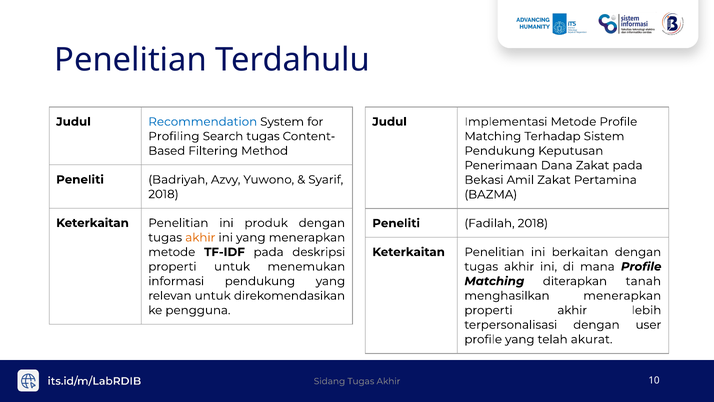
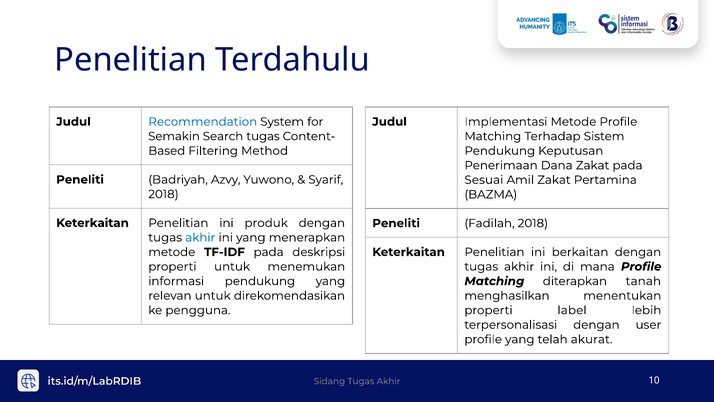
Profiling: Profiling -> Semakin (174, 136)
Bekasi: Bekasi -> Sesuai (484, 180)
akhir colour: orange -> blue (200, 237)
menghasilkan menerapkan: menerapkan -> menentukan (622, 295)
properti akhir: akhir -> label (572, 310)
